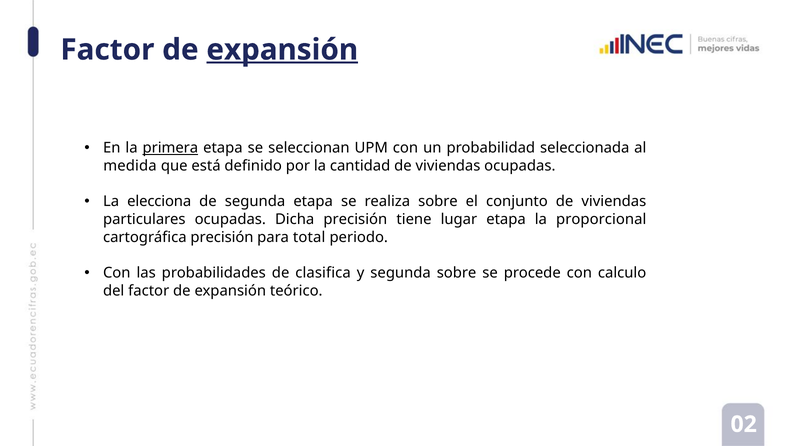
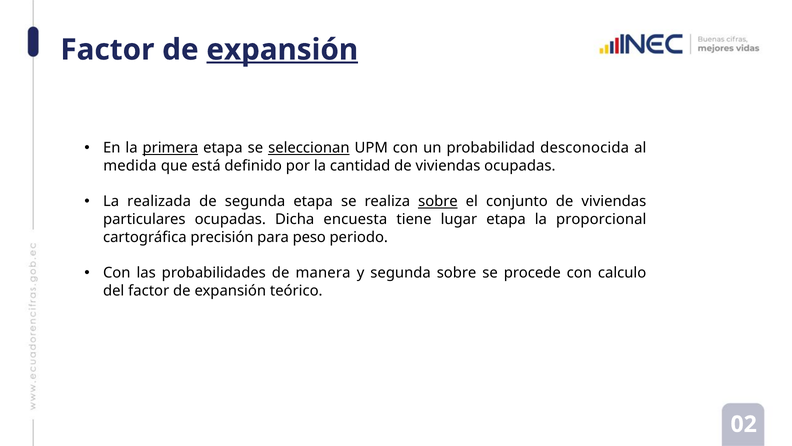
seleccionan underline: none -> present (309, 148)
seleccionada: seleccionada -> desconocida (585, 148)
elecciona: elecciona -> realizada (159, 201)
sobre underline: none -> present (438, 201)
Dicha precisión: precisión -> encuesta (355, 219)
total: total -> peso (309, 237)
clasifica: clasifica -> manera (323, 273)
